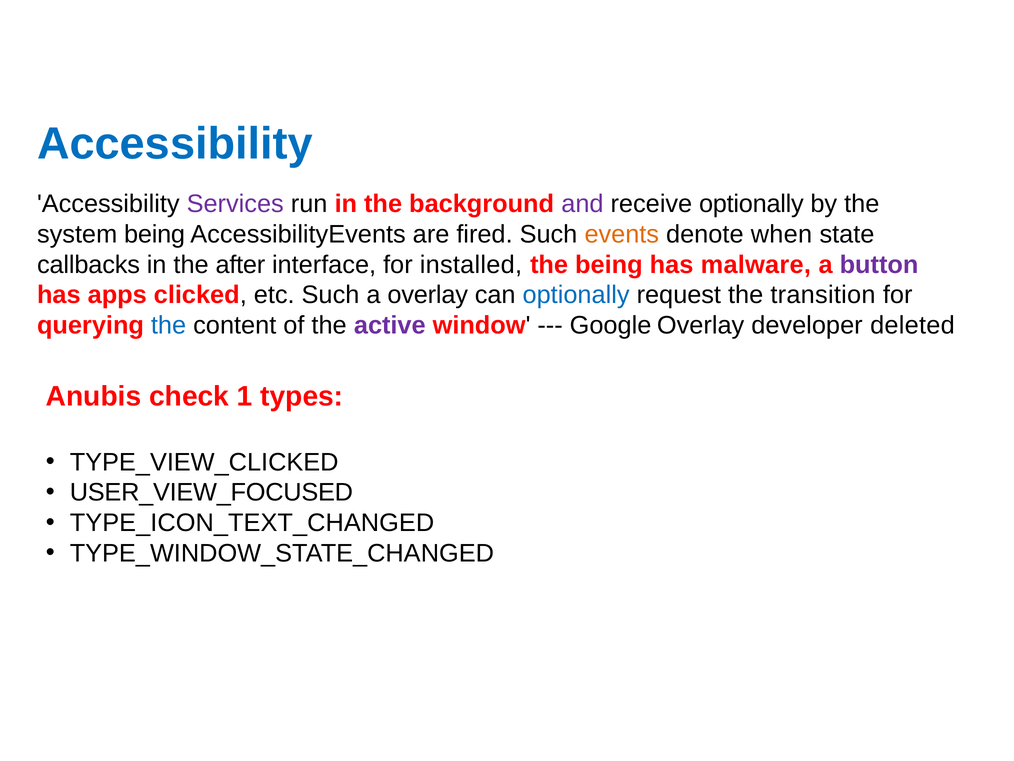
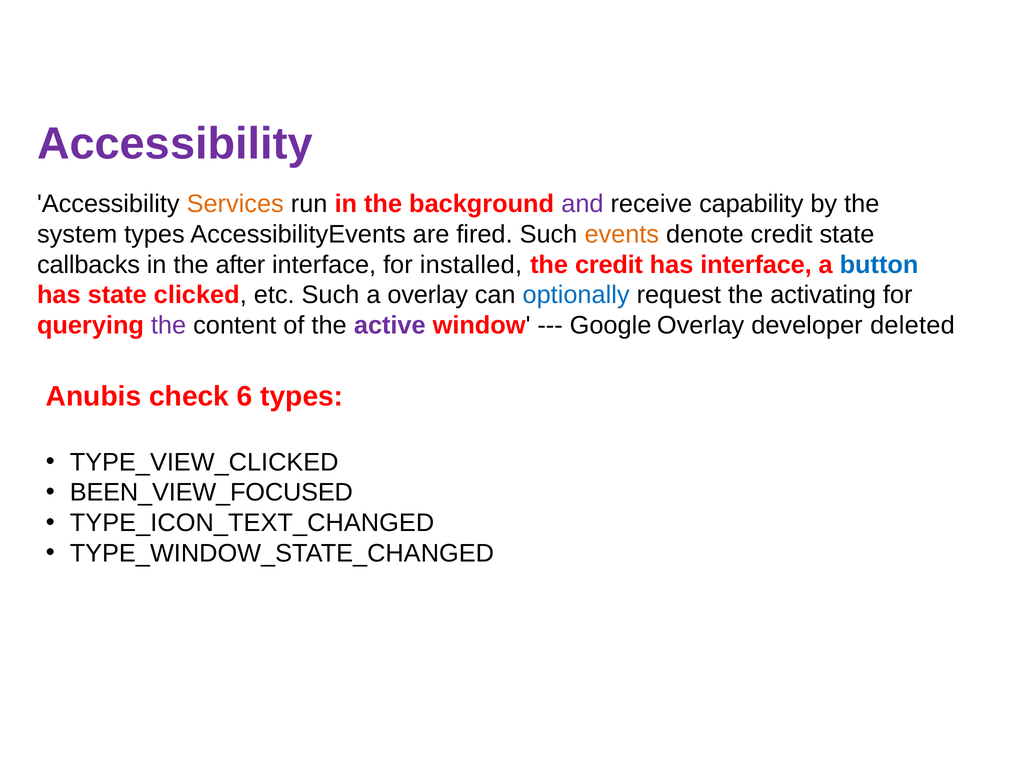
Accessibility colour: blue -> purple (175, 144)
Services colour: purple -> orange (235, 204)
receive optionally: optionally -> capability (751, 204)
system being: being -> types (154, 234)
denote when: when -> credit (782, 234)
the being: being -> credit (609, 264)
has malware: malware -> interface (756, 264)
button colour: purple -> blue (879, 264)
has apps: apps -> state (117, 295)
transition: transition -> activating (823, 295)
the colour: blue -> purple (169, 325)
1: 1 -> 6 (245, 396)
USER_VIEW_FOCUSED: USER_VIEW_FOCUSED -> BEEN_VIEW_FOCUSED (211, 492)
